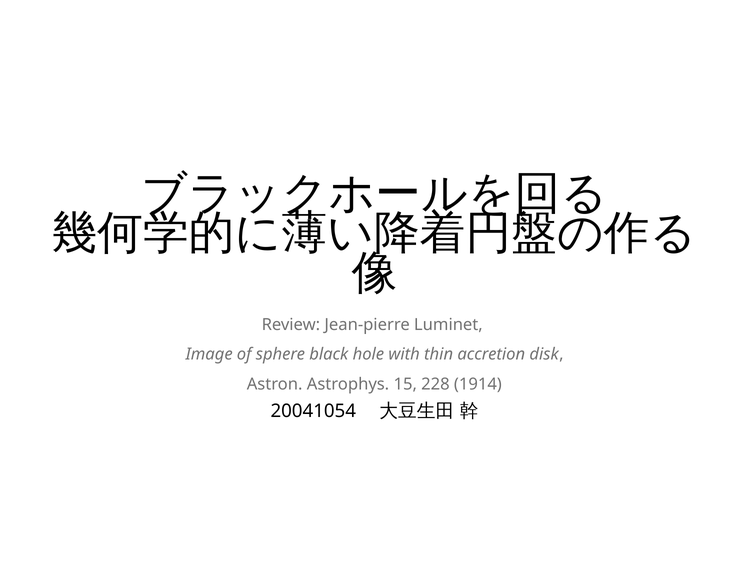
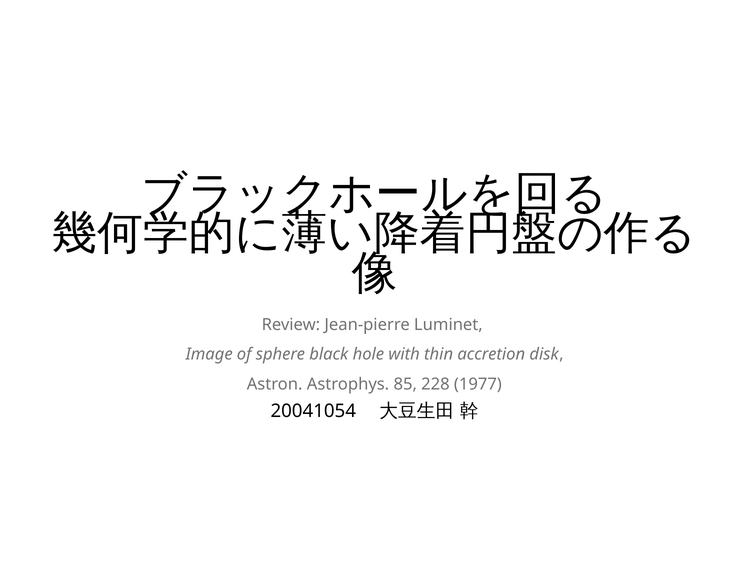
15: 15 -> 85 (405, 384)
1914: 1914 -> 1977 (478, 384)
